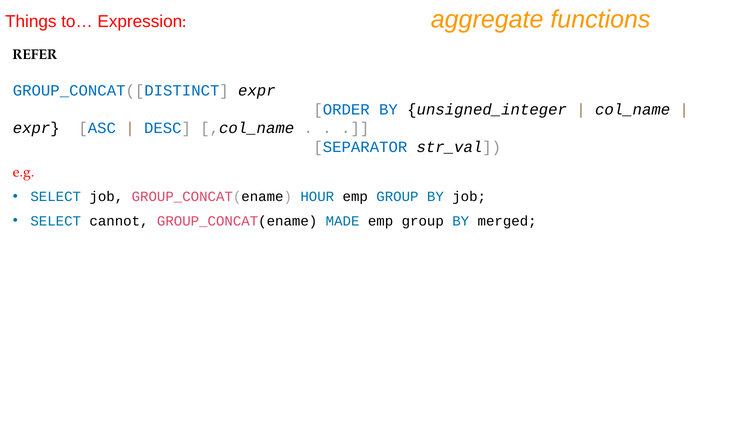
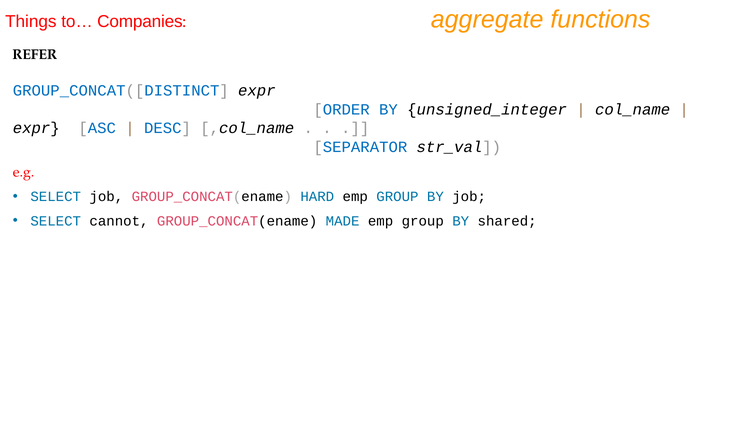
Expression: Expression -> Companies (140, 21)
HOUR: HOUR -> HARD (317, 197)
merged: merged -> shared (507, 221)
